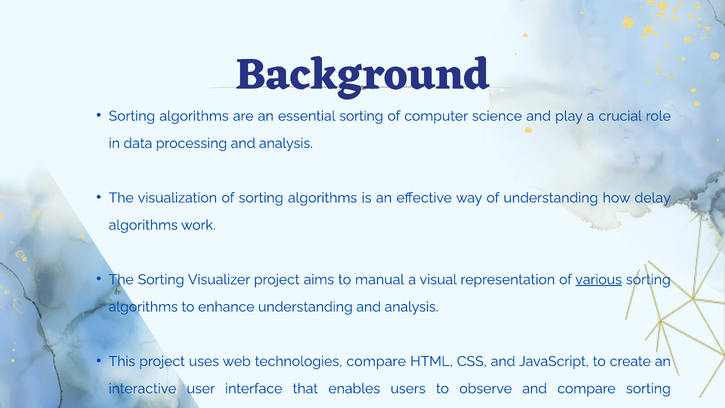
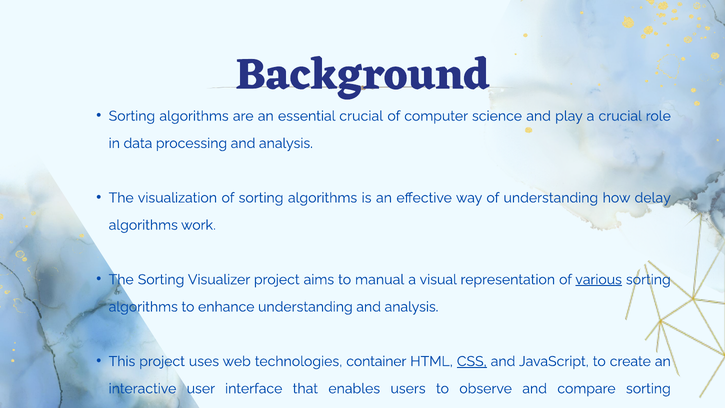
essential sorting: sorting -> crucial (361, 116)
technologies compare: compare -> container (376, 361)
CSS underline: none -> present (472, 361)
